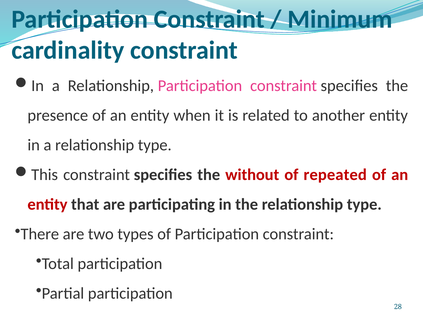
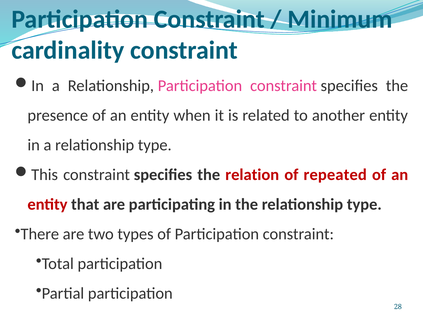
without: without -> relation (252, 174)
